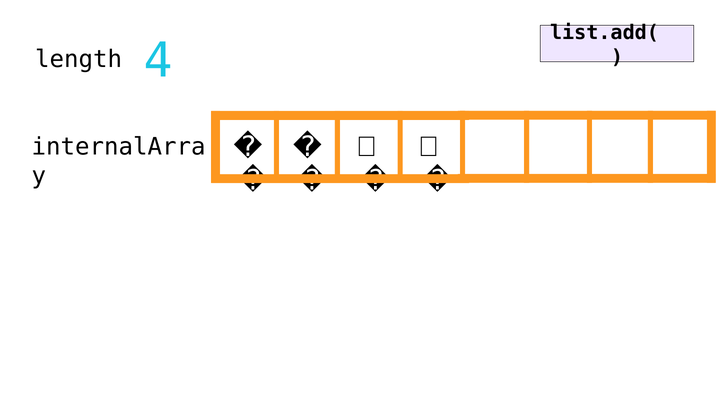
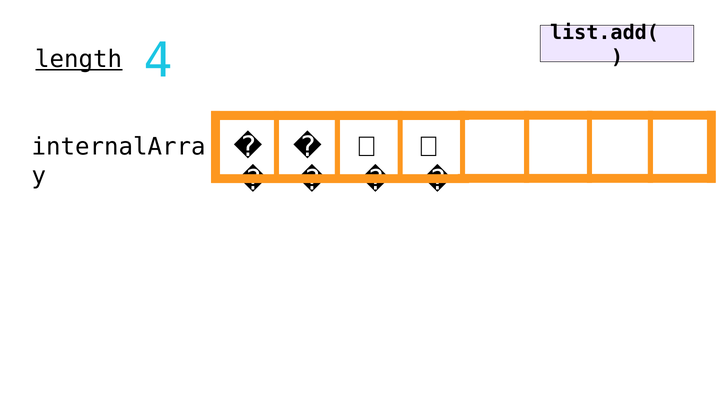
length underline: none -> present (79, 59)
